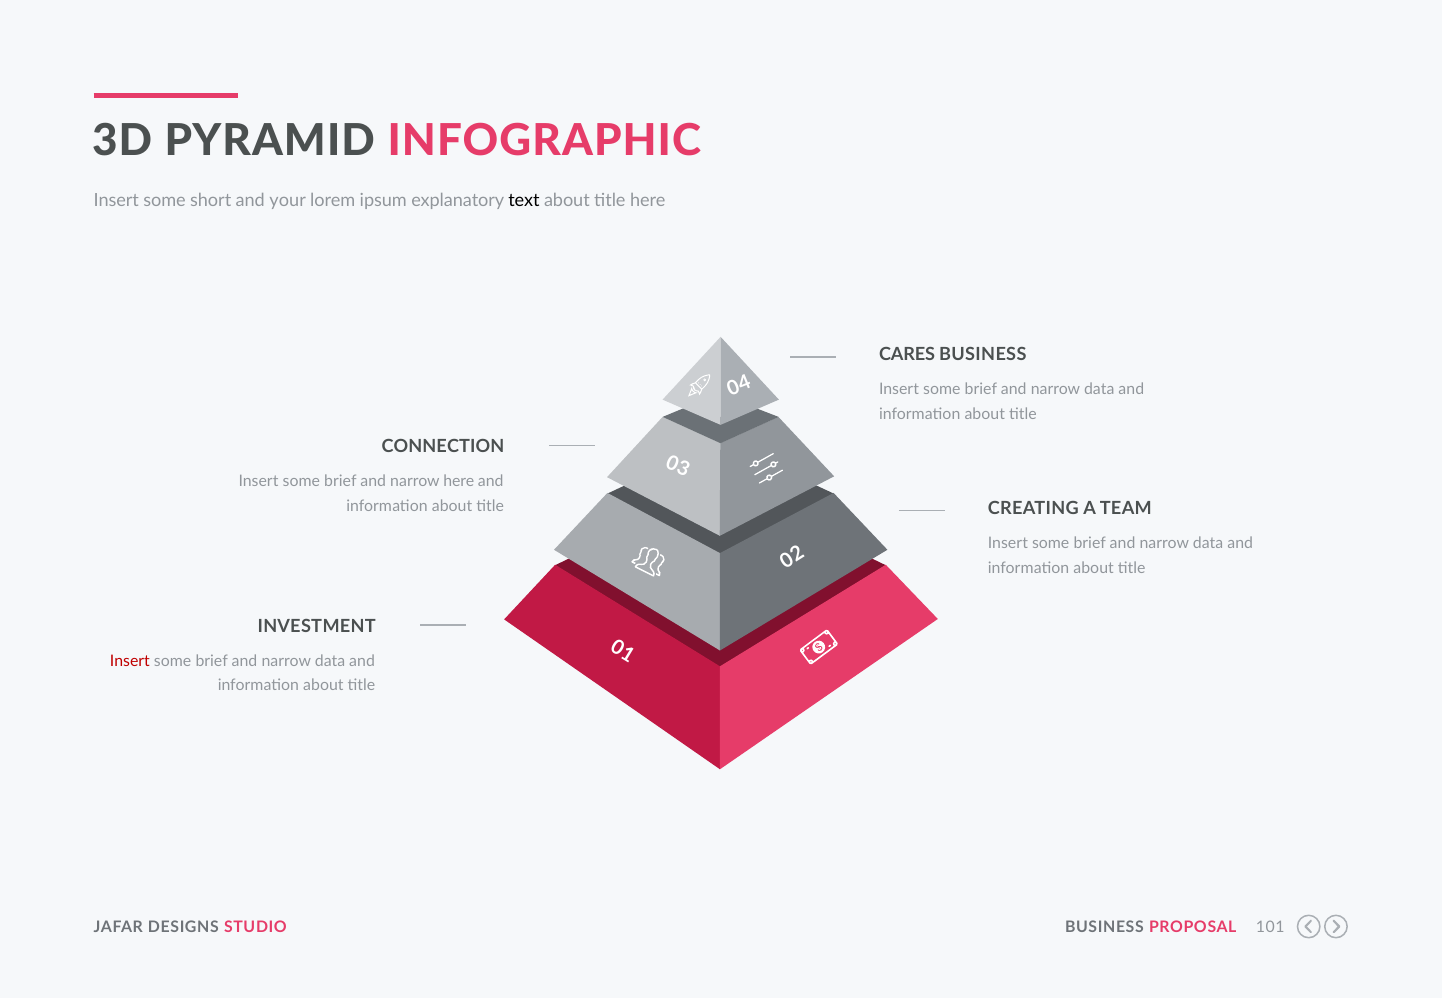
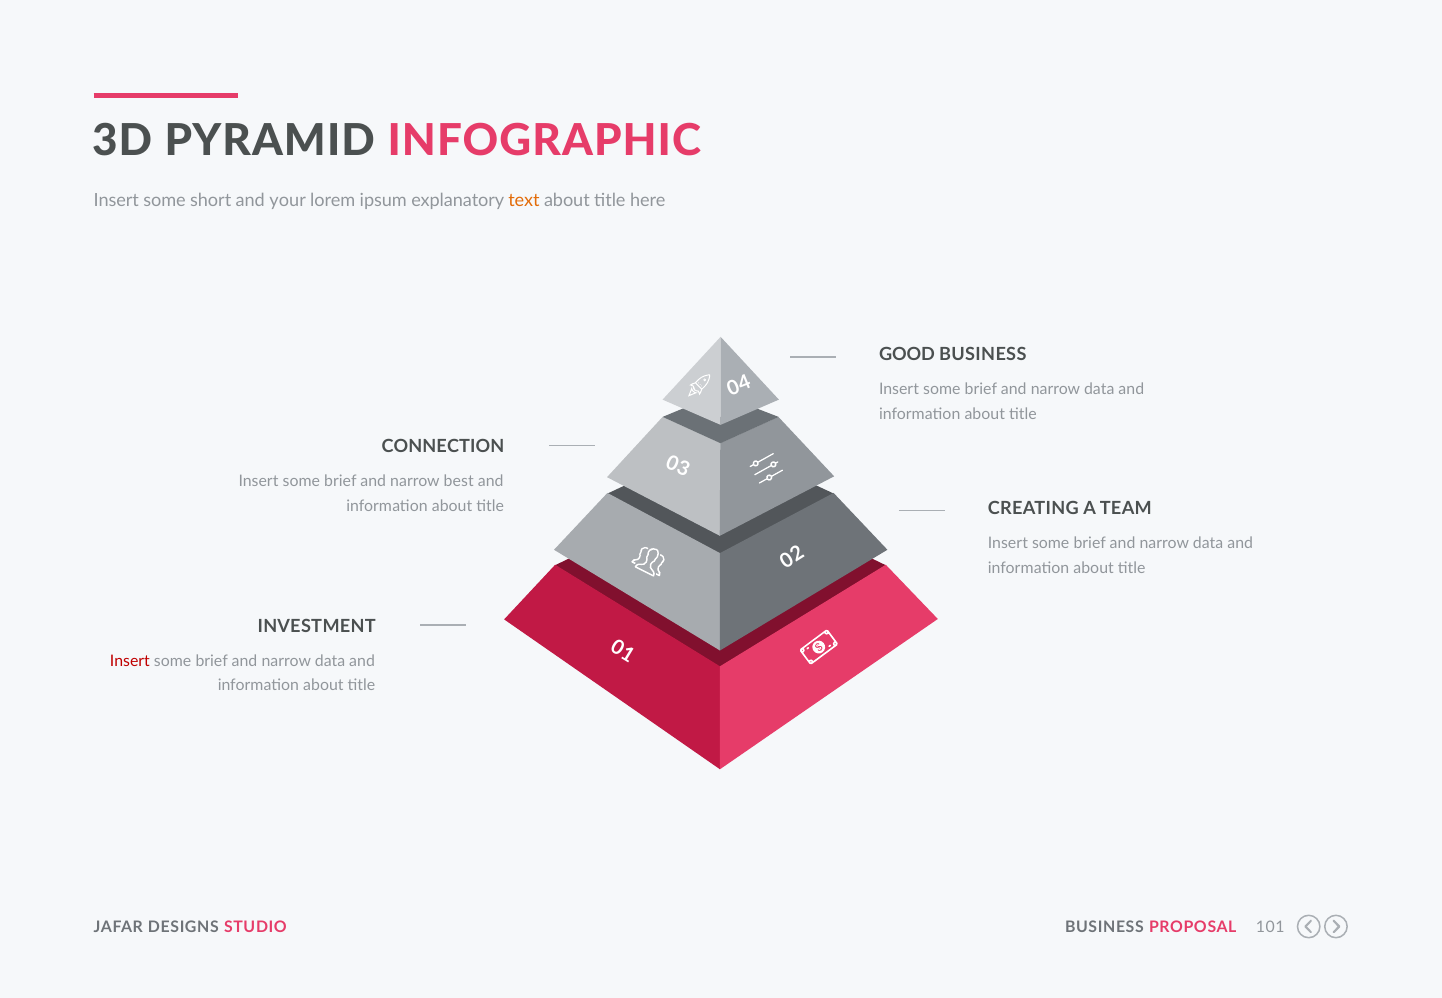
text colour: black -> orange (524, 201)
CARES: CARES -> GOOD (907, 355)
narrow here: here -> best (459, 481)
